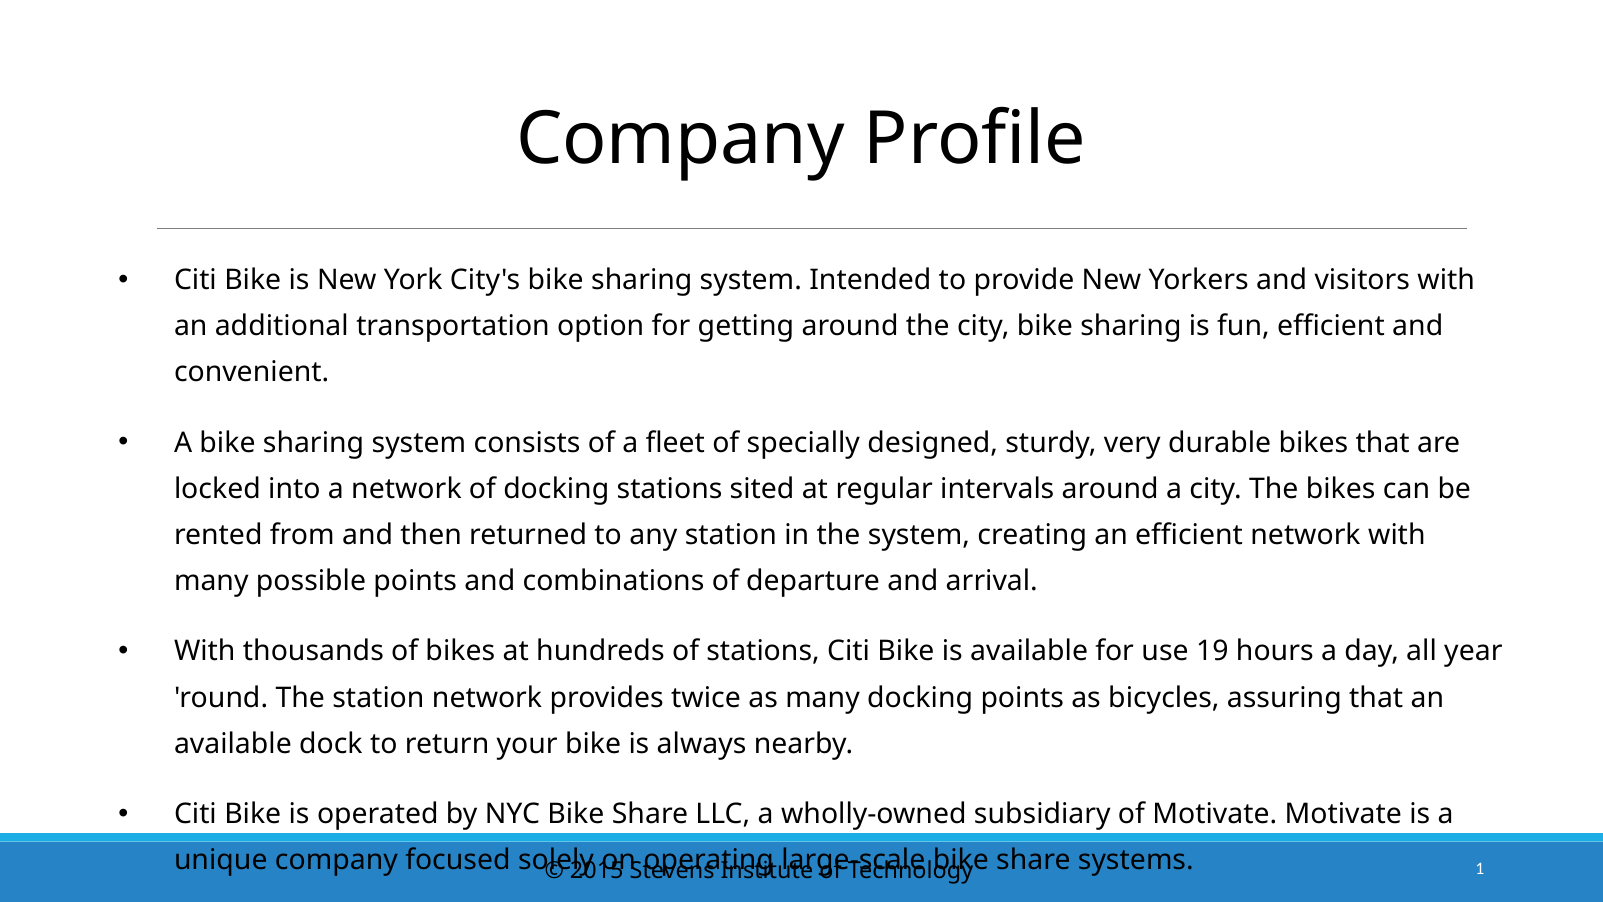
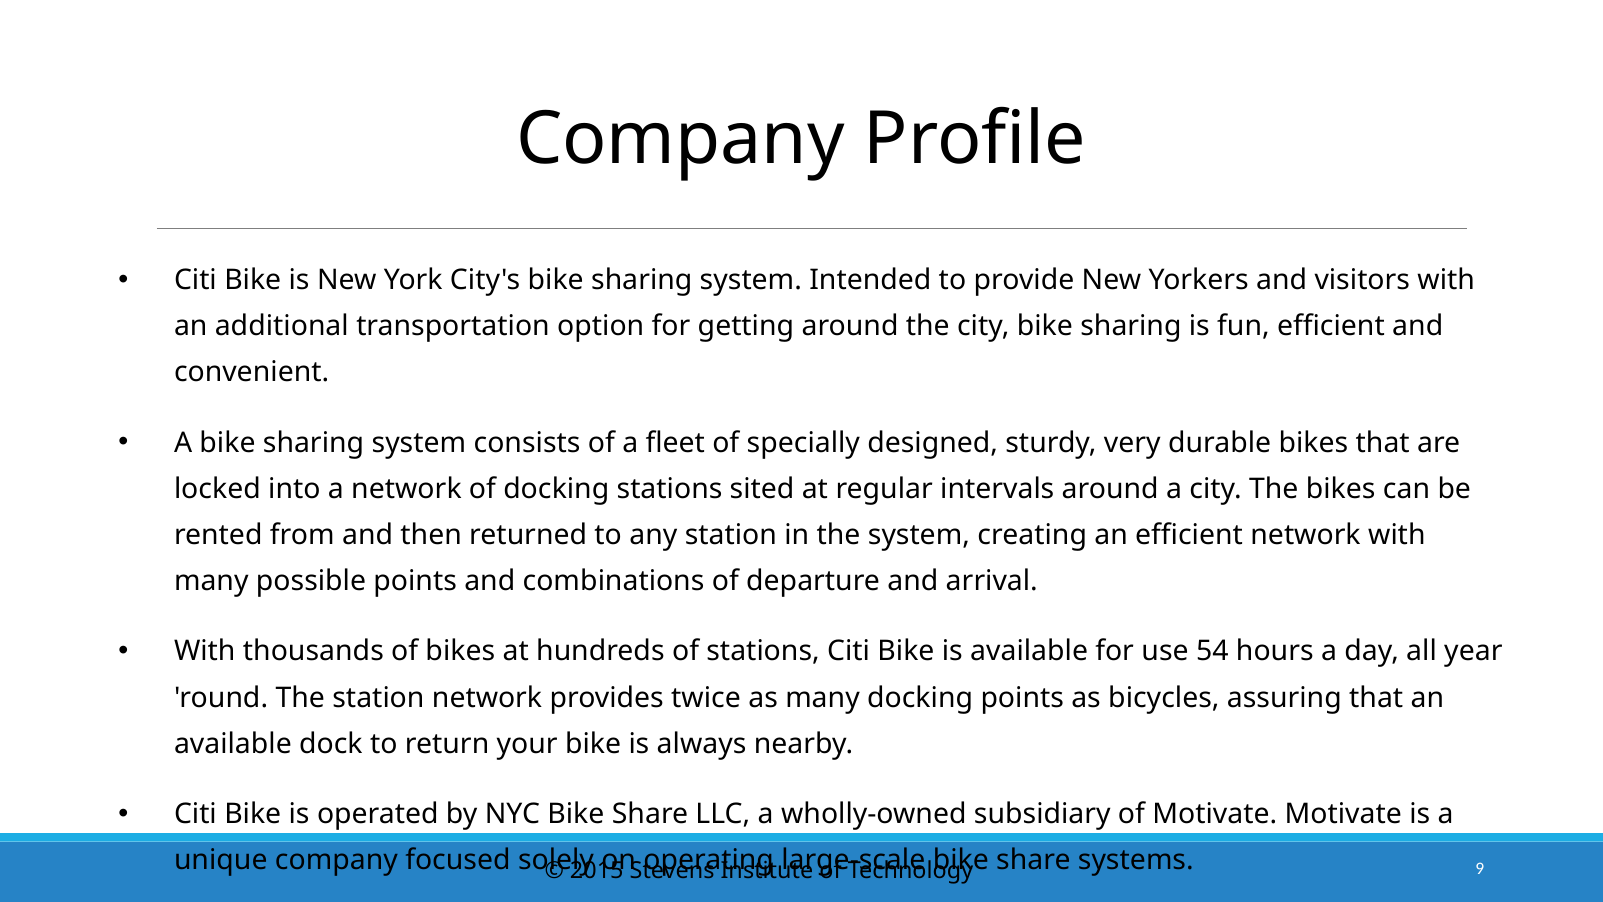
19: 19 -> 54 (1212, 651)
1: 1 -> 9 (1480, 868)
